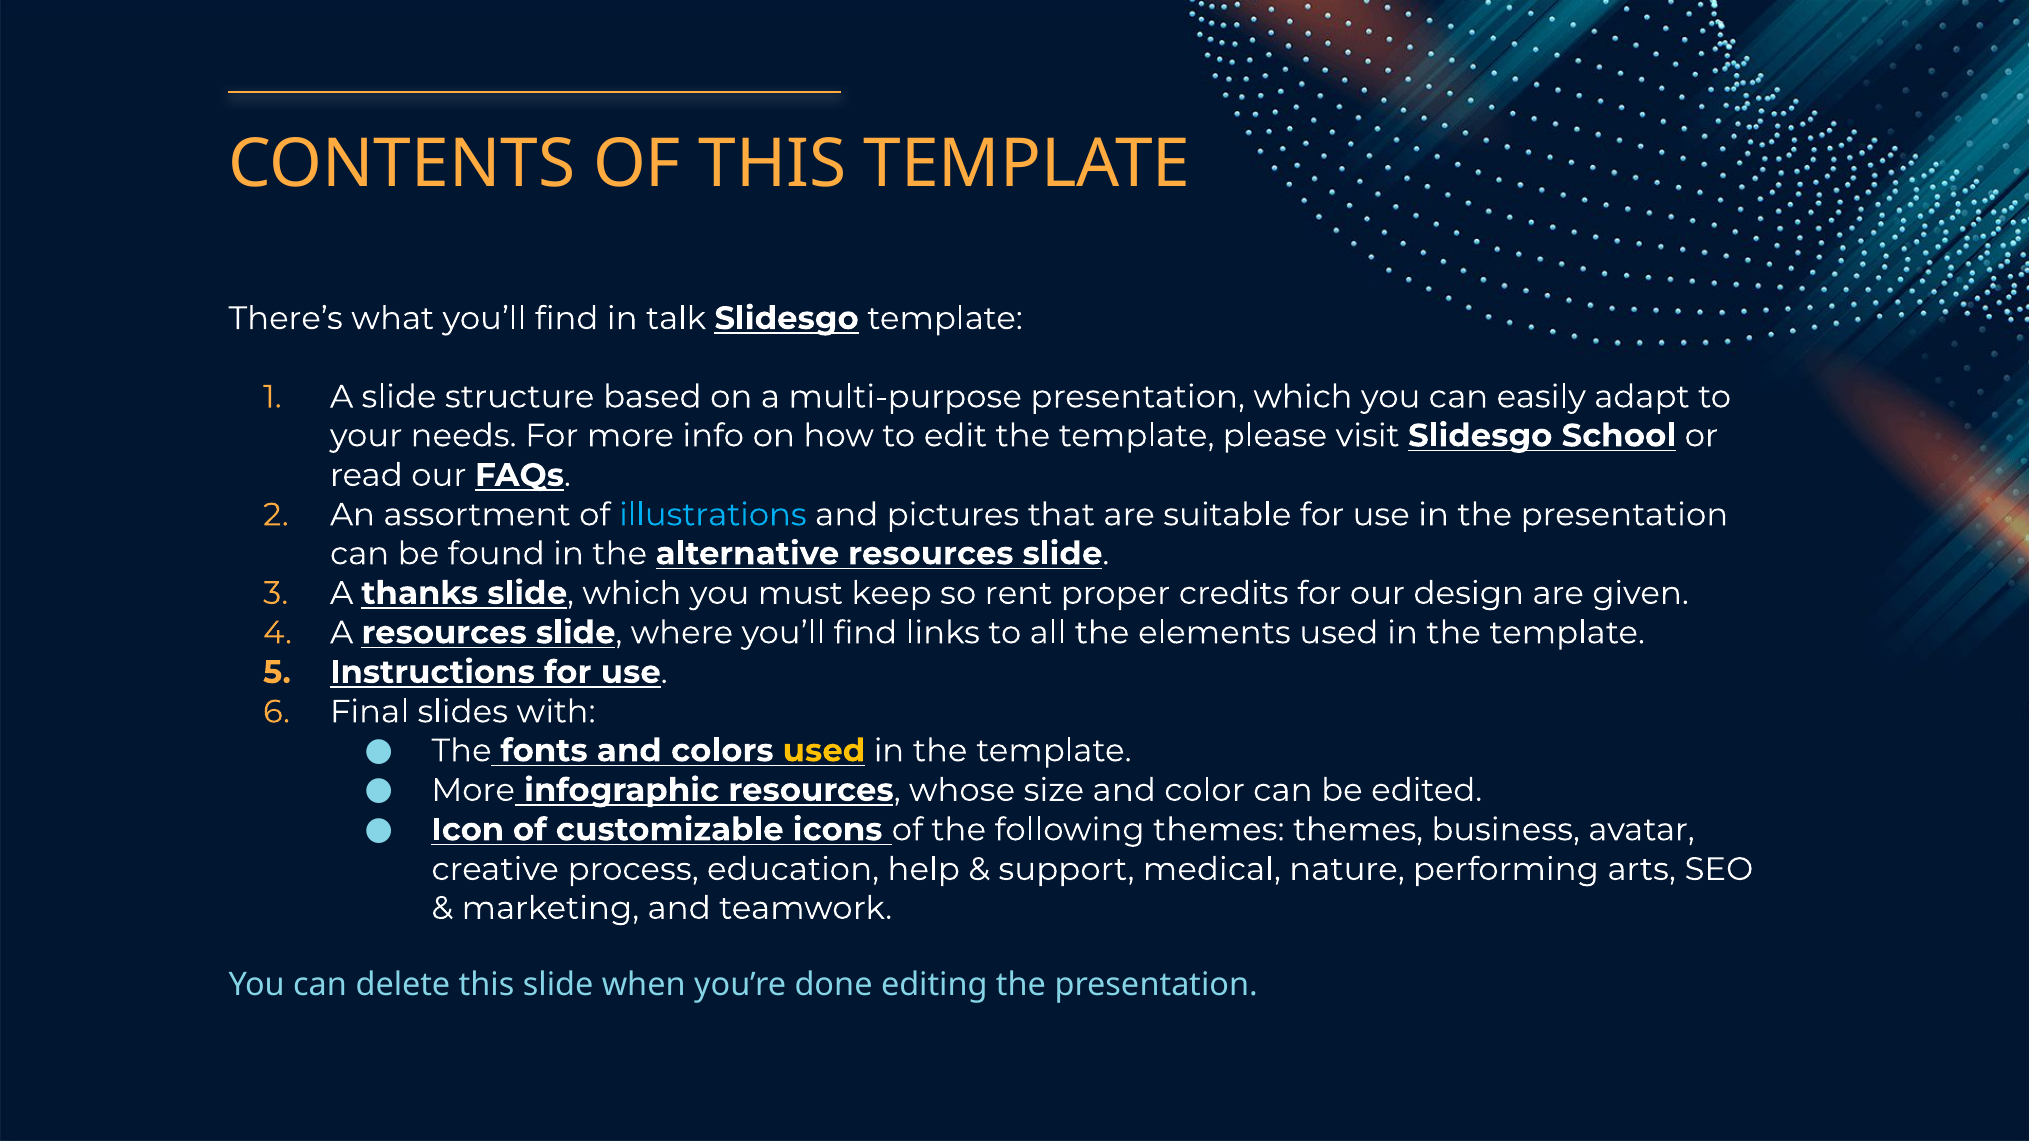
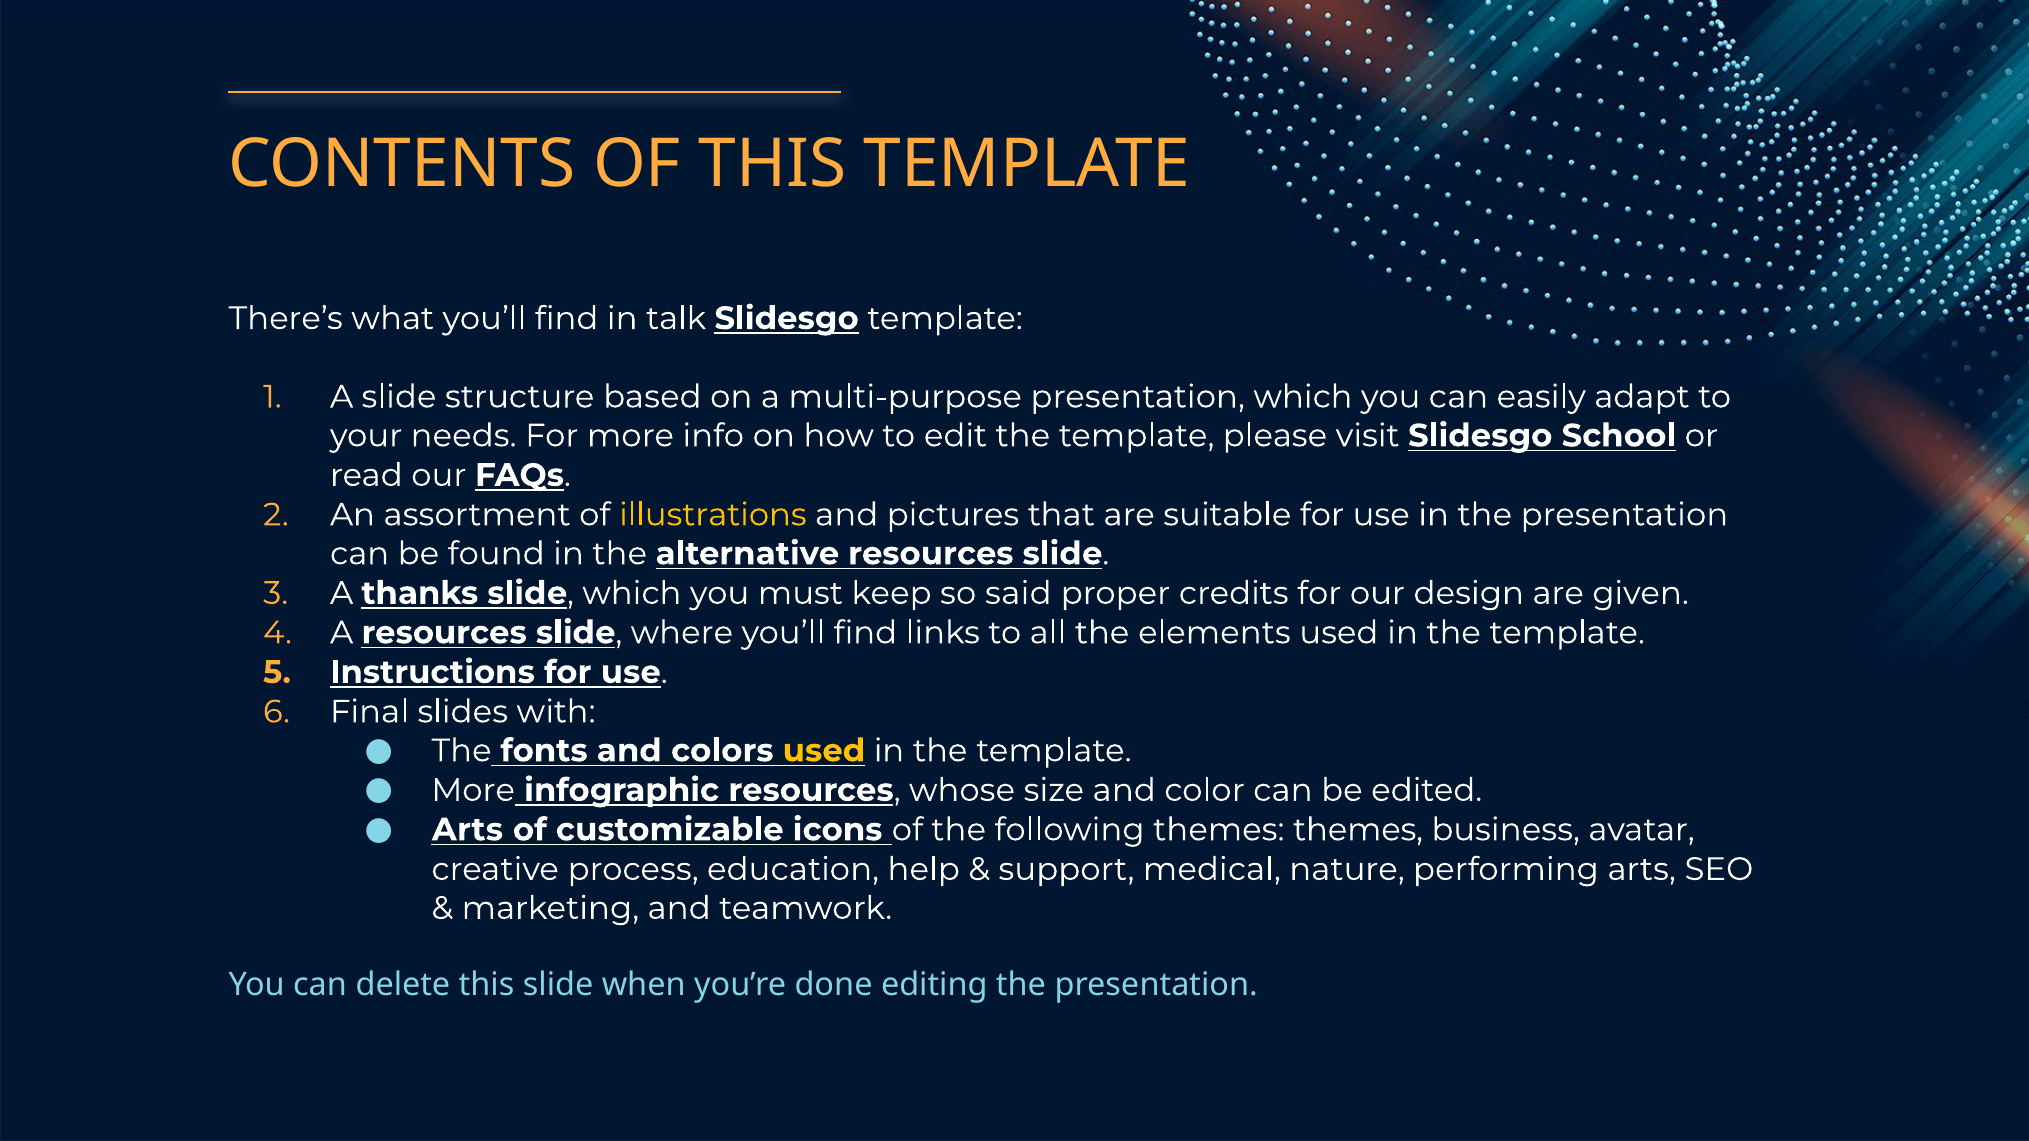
illustrations colour: light blue -> yellow (713, 515)
rent: rent -> said (1018, 593)
Icon: Icon -> Arts (467, 830)
